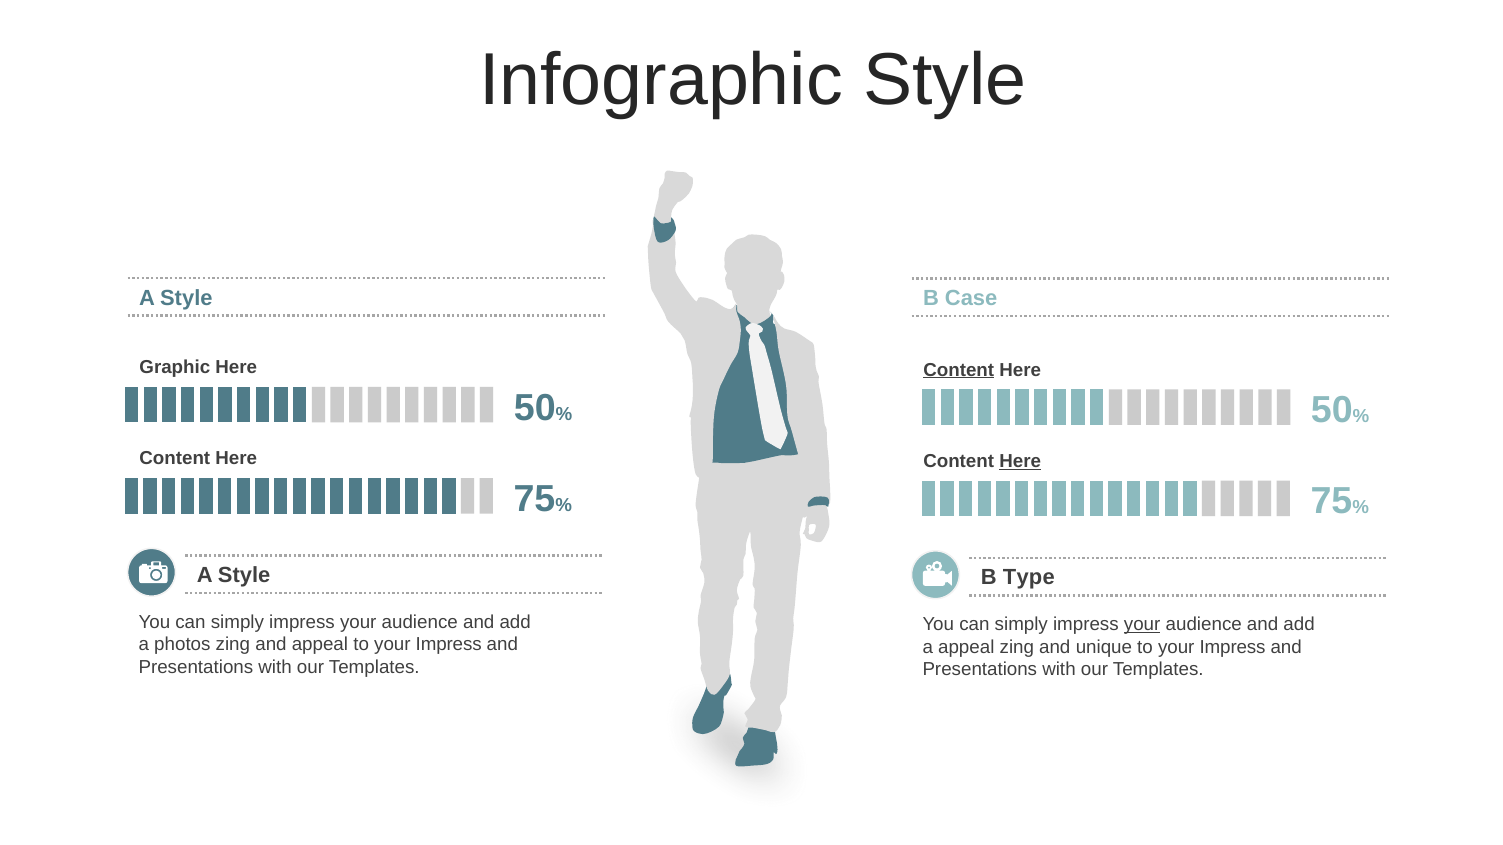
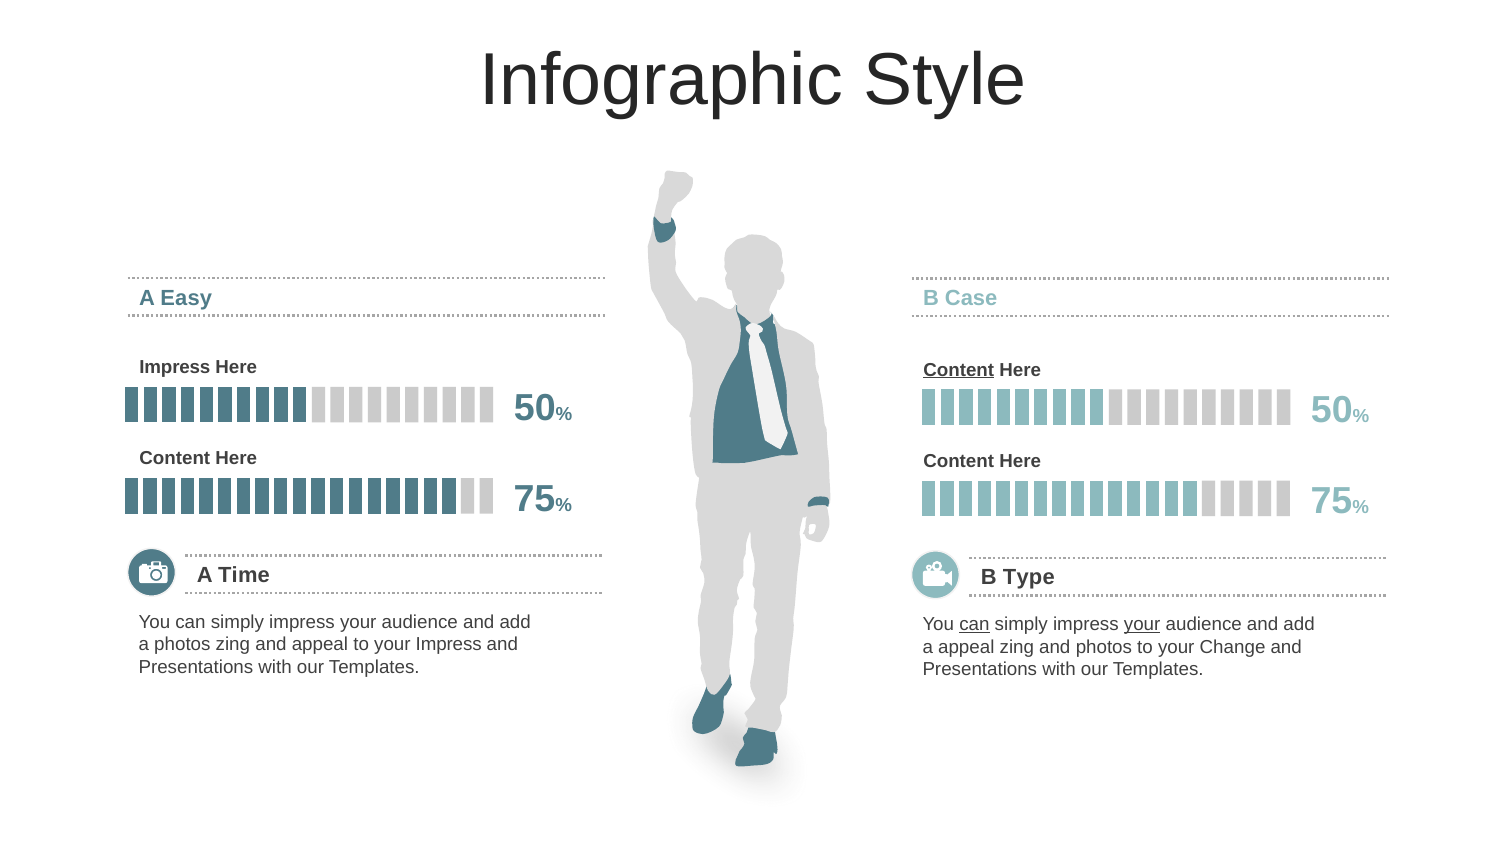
Style: Style -> Easy (186, 299)
Graphic: Graphic -> Impress (175, 368)
Here underline: present -> none (1020, 461)
Style: Style -> Time (244, 575)
can underline: none -> present (974, 625)
and unique: unique -> photos (1104, 647)
Impress: Impress -> Change (1233, 647)
